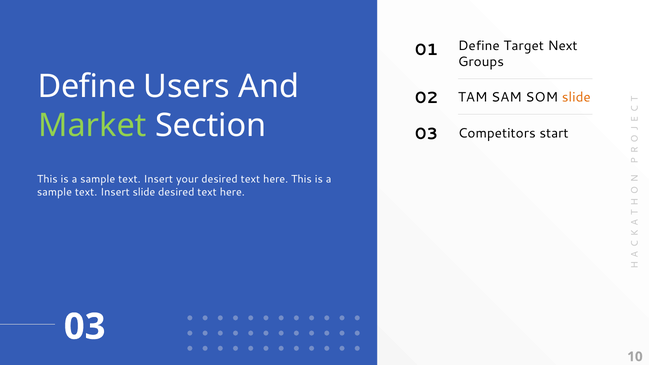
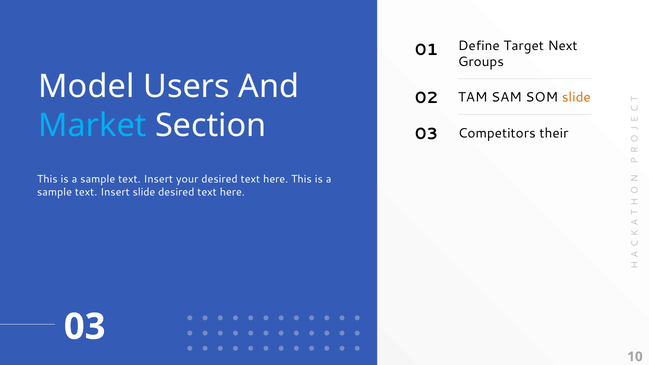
Define: Define -> Model (87, 87)
Market colour: light green -> light blue (92, 126)
start: start -> their (554, 134)
